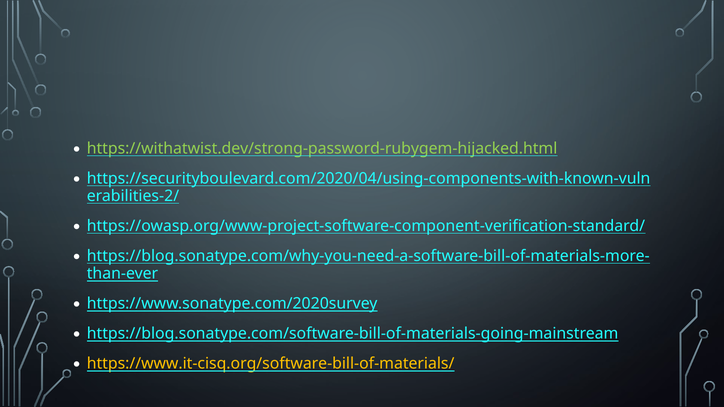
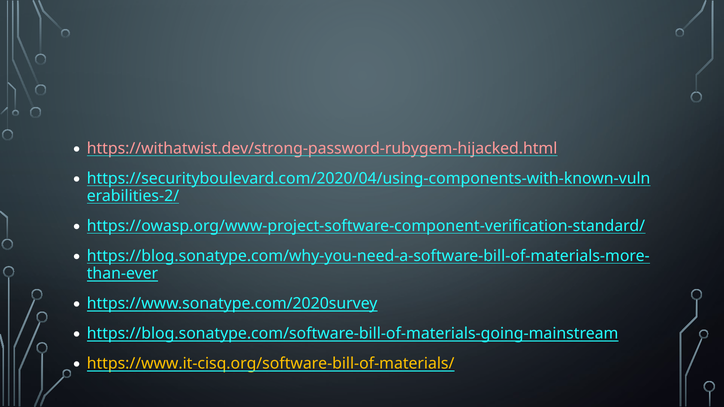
https://withatwist.dev/strong-password-rubygem-hijacked.html colour: light green -> pink (322, 149)
